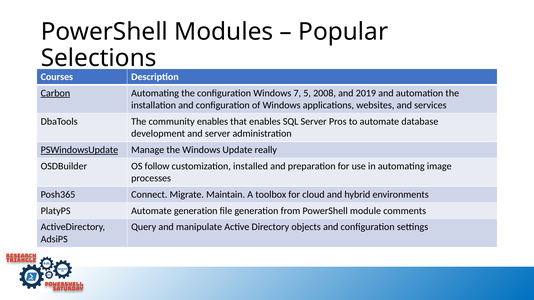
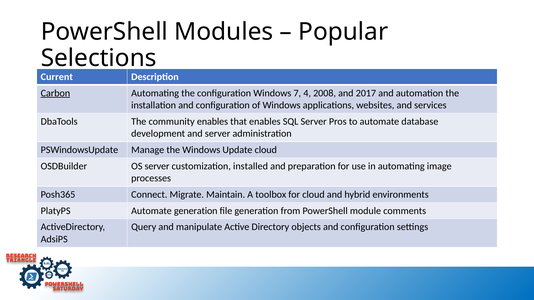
Courses: Courses -> Current (57, 77)
5: 5 -> 4 (307, 93)
2019: 2019 -> 2017 (366, 93)
PSWindowsUpdate underline: present -> none (79, 150)
Update really: really -> cloud (266, 150)
OS follow: follow -> server (157, 166)
